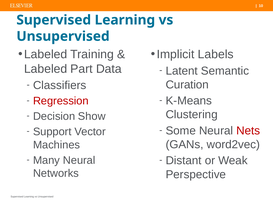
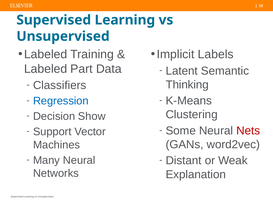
Curation: Curation -> Thinking (187, 85)
Regression colour: red -> blue (61, 101)
Perspective: Perspective -> Explanation (196, 175)
